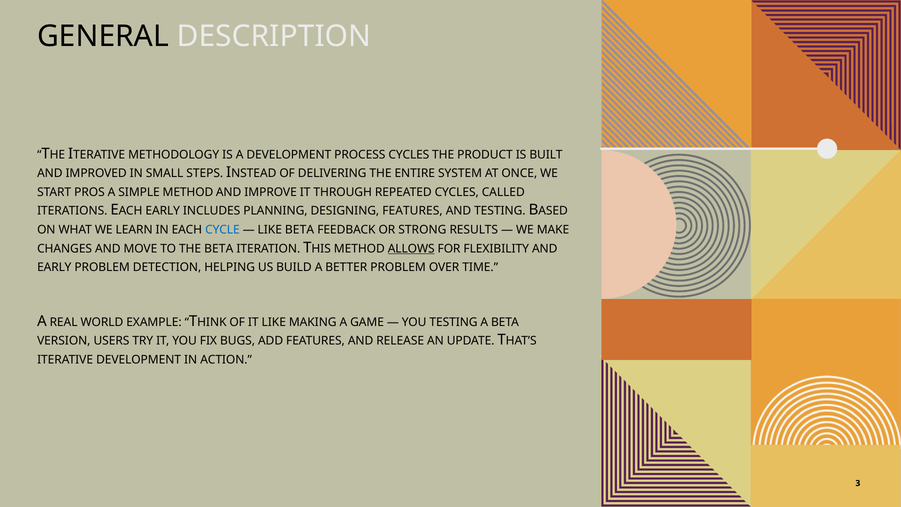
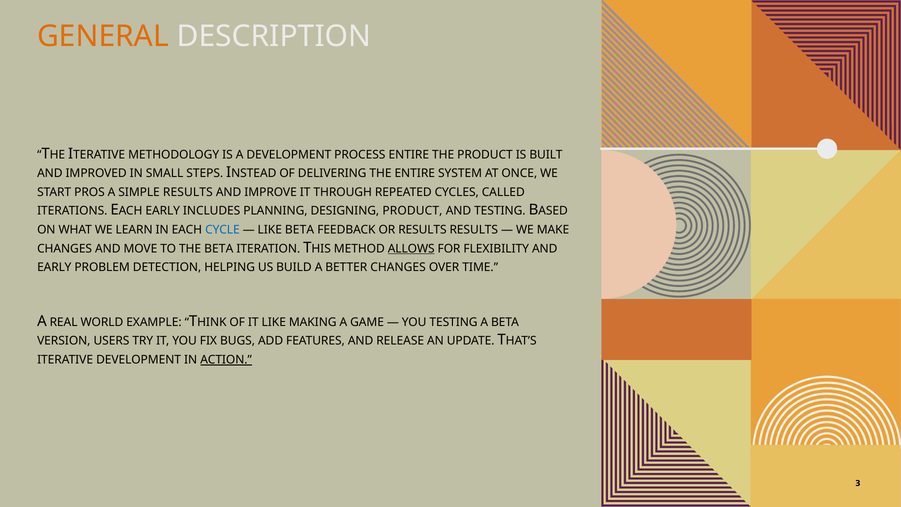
GENERAL colour: black -> orange (103, 36)
PROCESS CYCLES: CYCLES -> ENTIRE (409, 155)
SIMPLE METHOD: METHOD -> RESULTS (188, 192)
DESIGNING FEATURES: FEATURES -> PRODUCT (412, 211)
OR STRONG: STRONG -> RESULTS (422, 230)
BETTER PROBLEM: PROBLEM -> CHANGES (398, 267)
ACTION underline: none -> present (226, 360)
